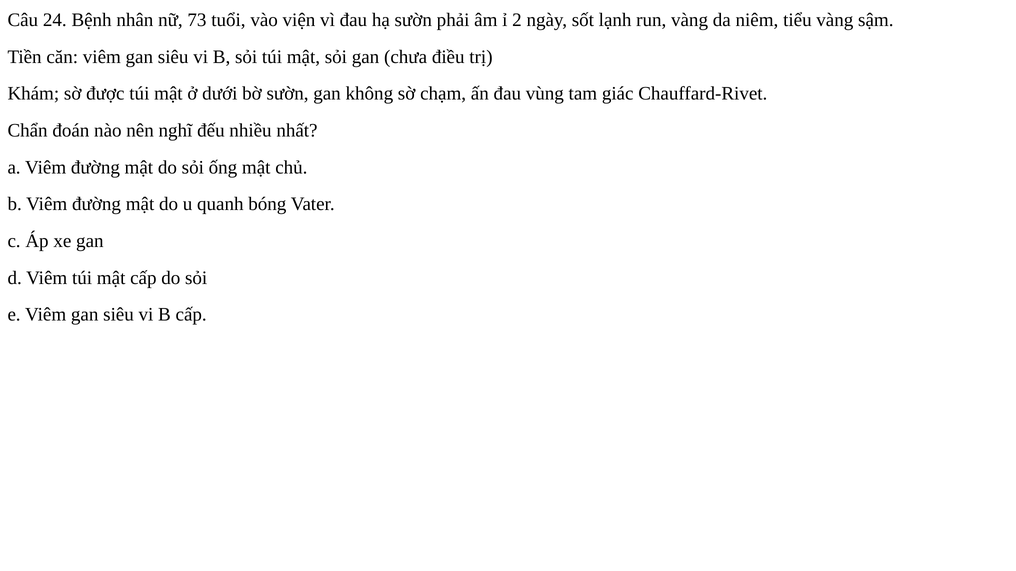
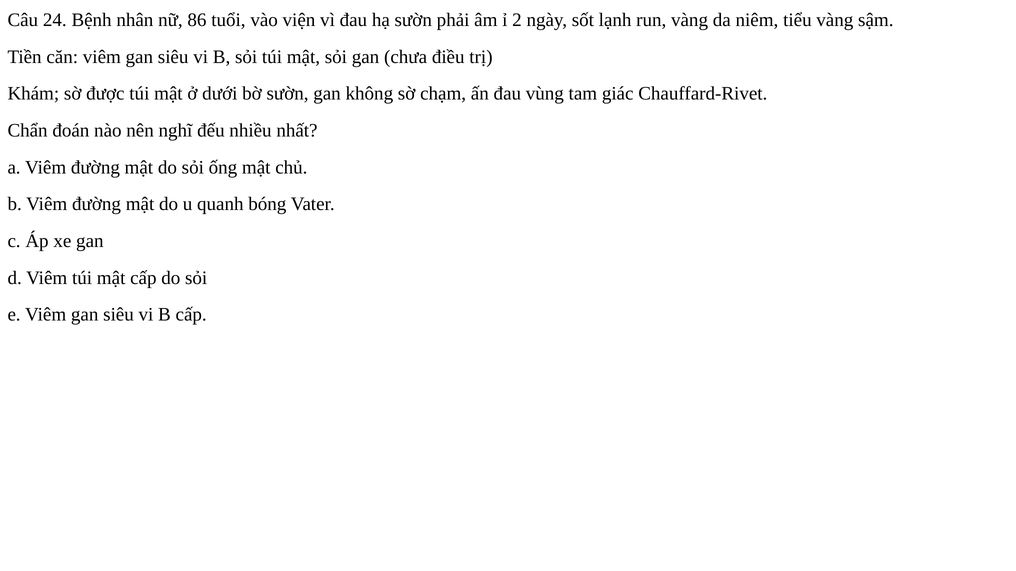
73: 73 -> 86 (197, 20)
